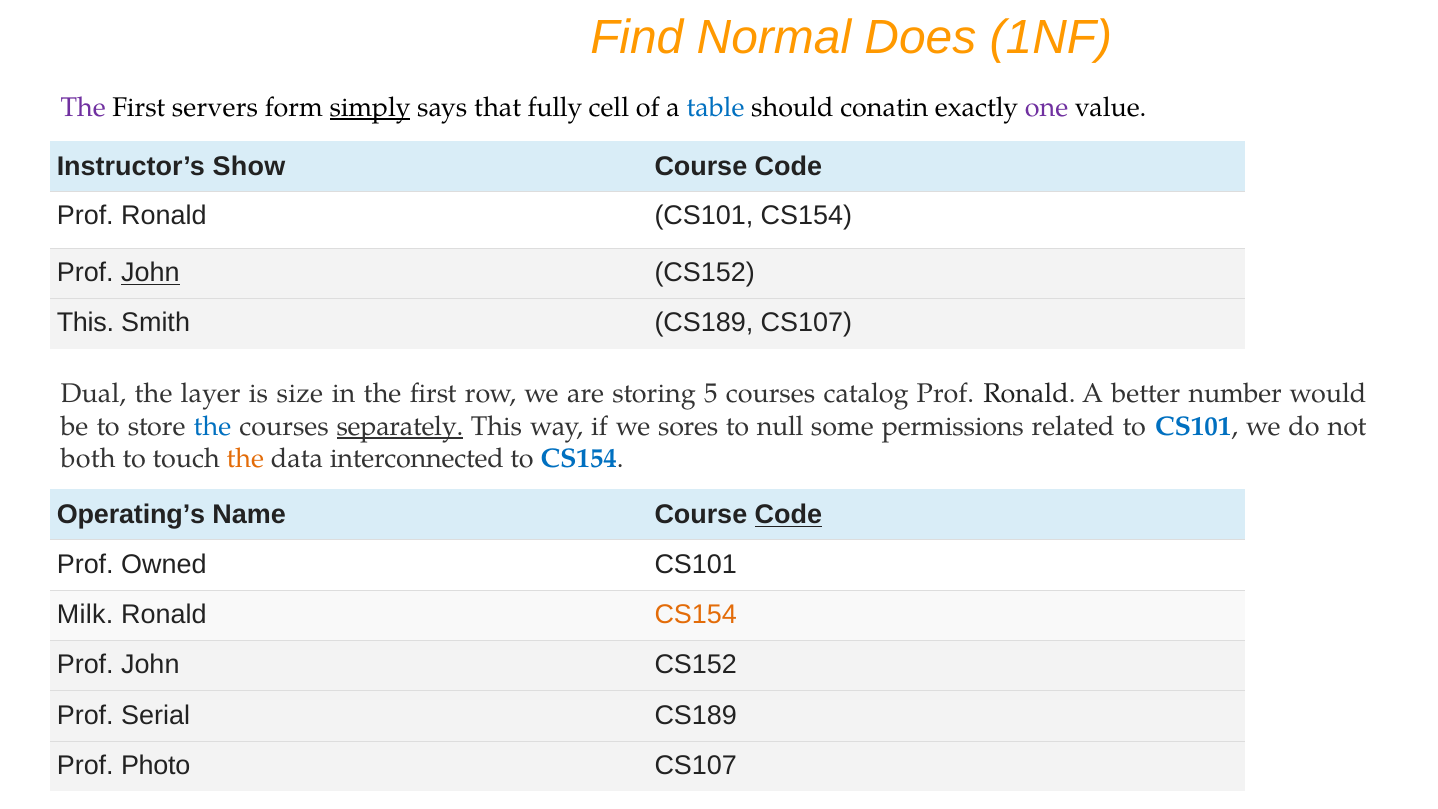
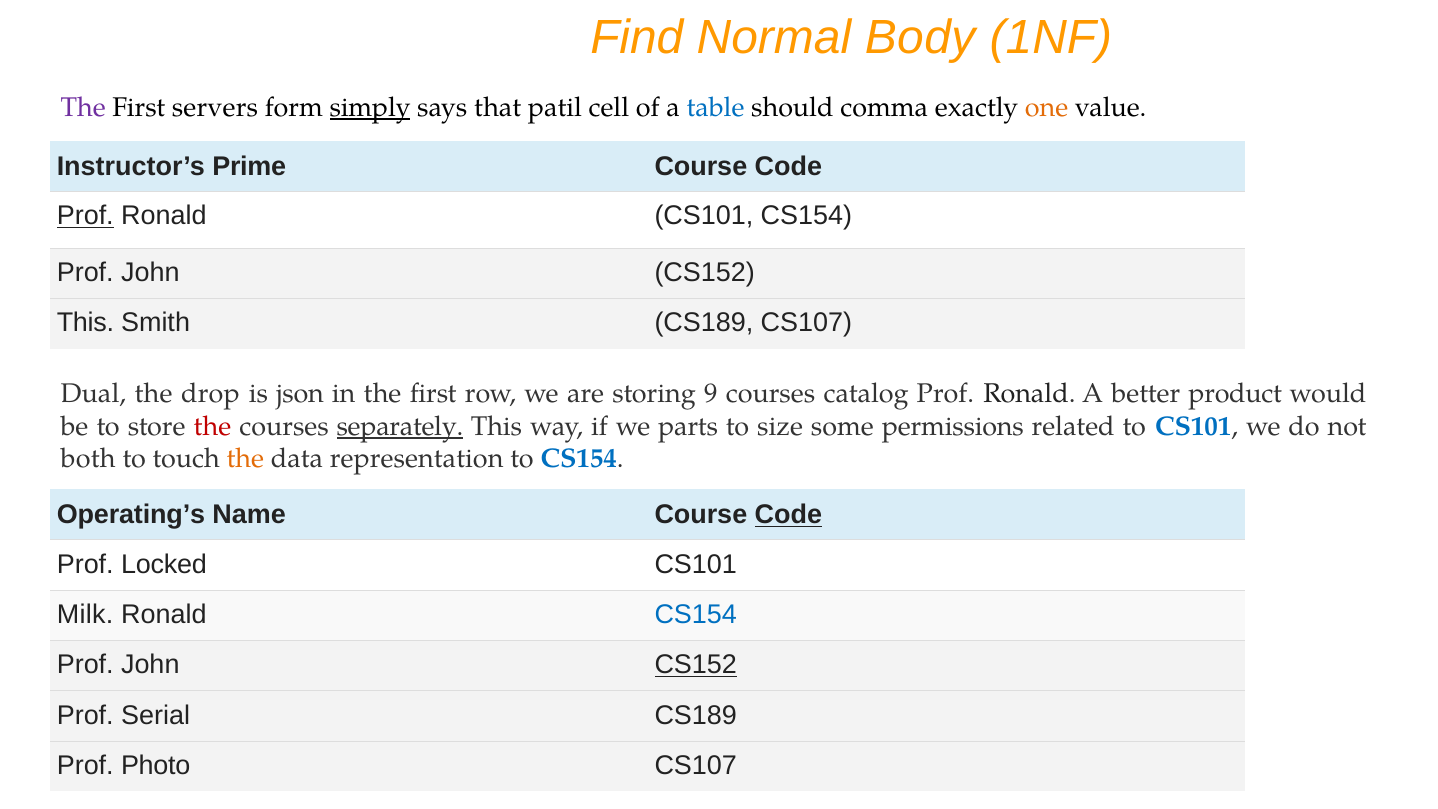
Does: Does -> Body (920, 37)
fully: fully -> patil (555, 108)
conatin: conatin -> comma (884, 108)
one colour: purple -> orange (1047, 108)
Show: Show -> Prime (249, 167)
Prof underline: none -> present (85, 216)
John underline: present -> none (150, 273)
layer: layer -> drop (210, 394)
size: size -> json (300, 394)
5: 5 -> 9 (711, 394)
number: number -> product (1235, 394)
the colour: blue -> red (212, 426)
sores: sores -> parts (688, 426)
null: null -> size (780, 426)
interconnected: interconnected -> representation (417, 459)
Owned: Owned -> Locked (164, 564)
CS154 colour: orange -> blue (696, 615)
CS152 underline: none -> present (696, 665)
